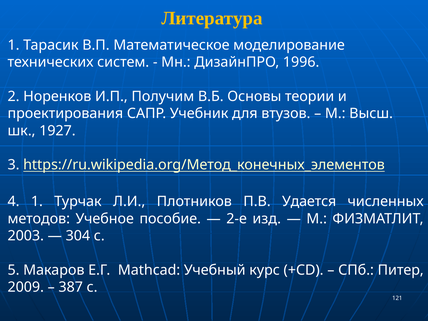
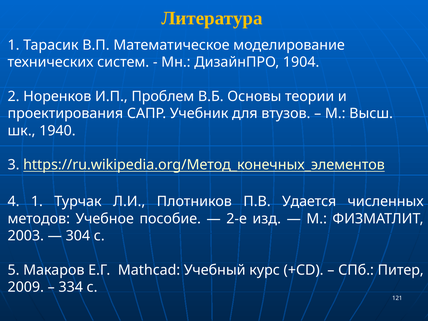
1996: 1996 -> 1904 (301, 62)
Получим: Получим -> Проблем (163, 96)
1927: 1927 -> 1940 (57, 131)
387: 387 -> 334 (71, 287)
